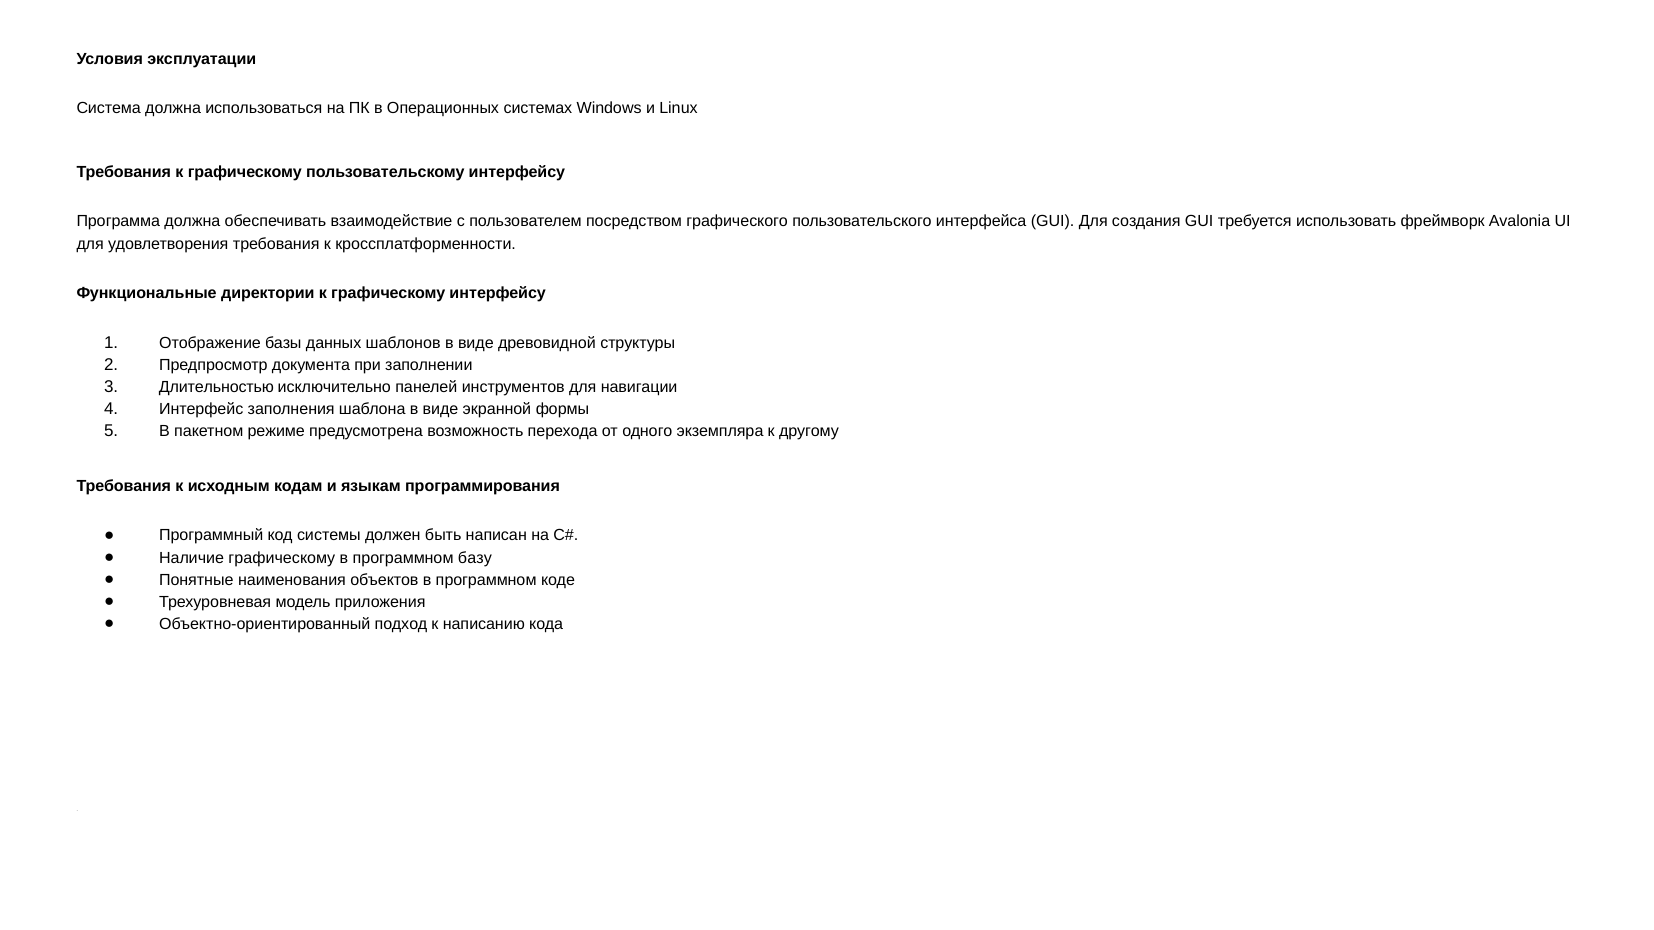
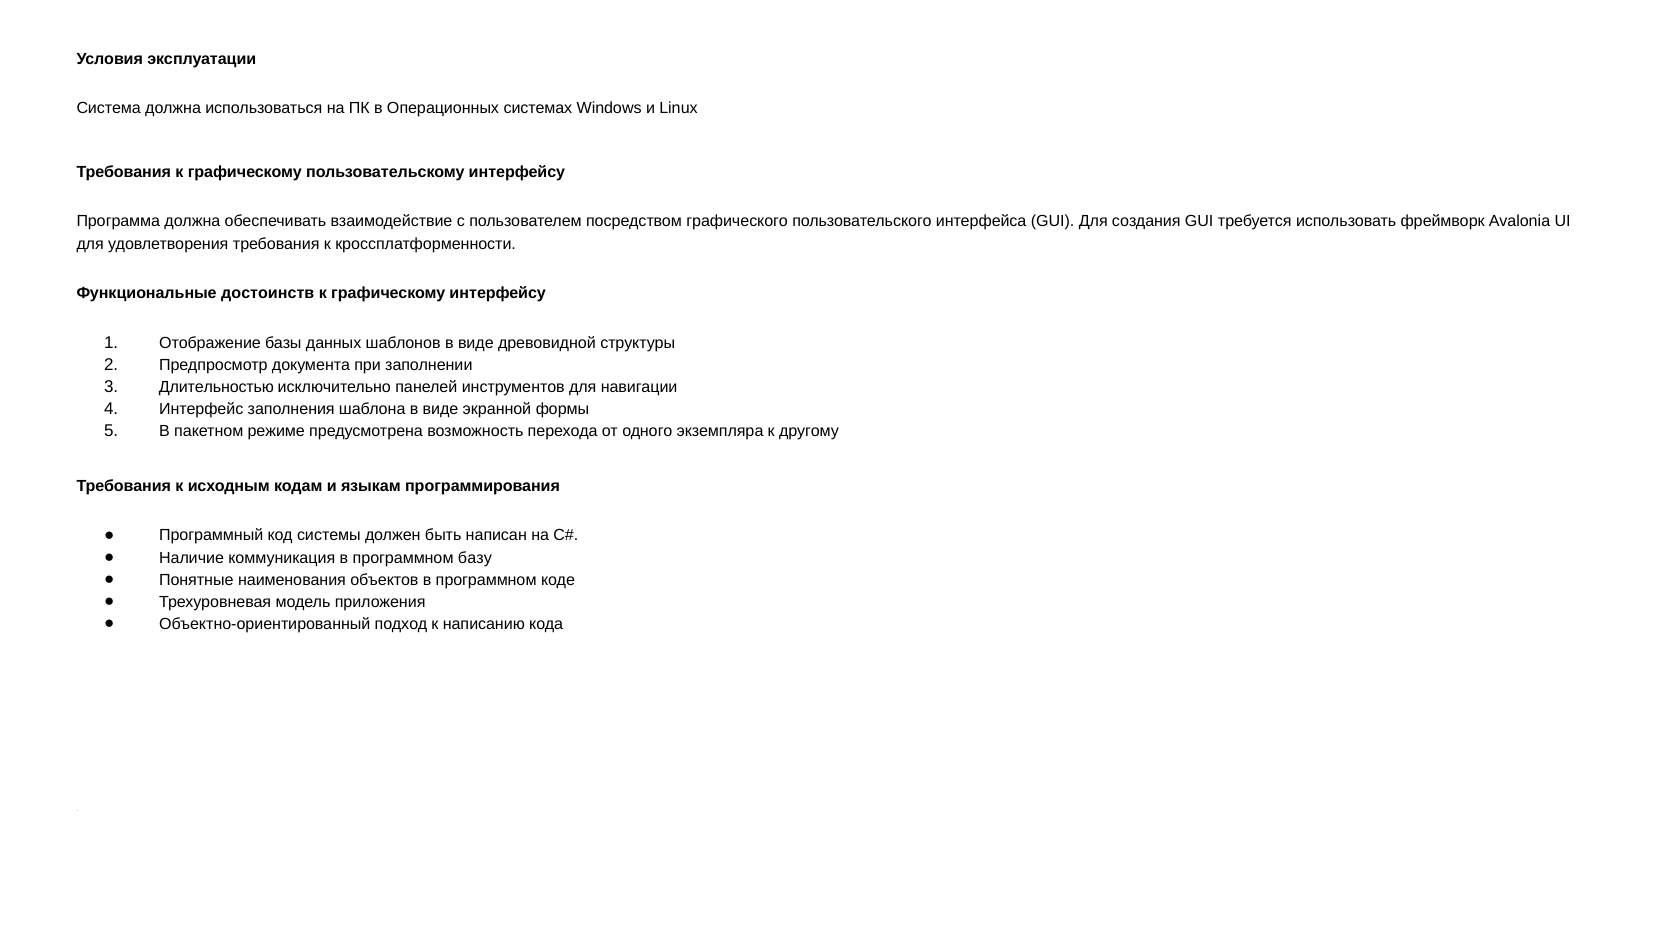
директории: директории -> достоинств (268, 294)
Наличие графическому: графическому -> коммуникация (282, 558)
